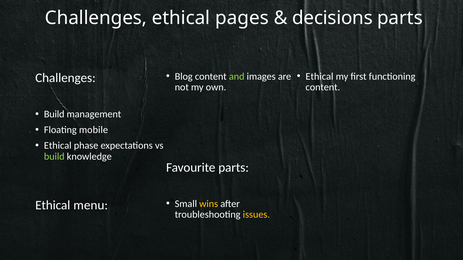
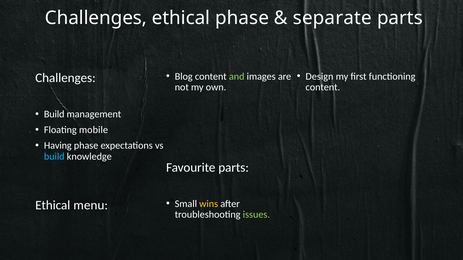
ethical pages: pages -> phase (242, 18)
decisions: decisions -> separate (332, 18)
Ethical: Ethical -> Design (320, 76)
Ethical: Ethical -> Having (58, 146)
build colour: light green -> light blue (54, 157)
issues colour: yellow -> light green (256, 215)
